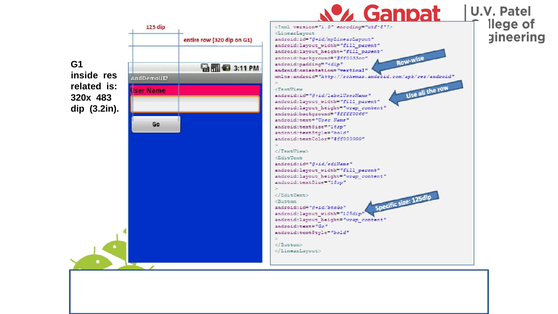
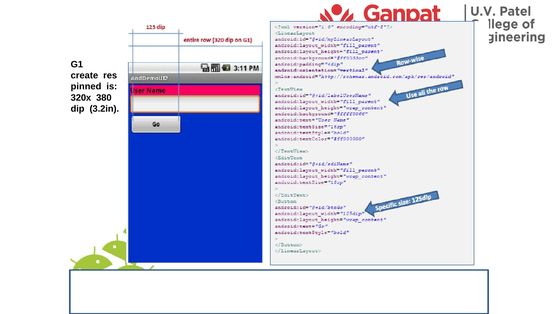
inside: inside -> create (84, 75)
related: related -> pinned (86, 87)
483: 483 -> 380 (104, 98)
